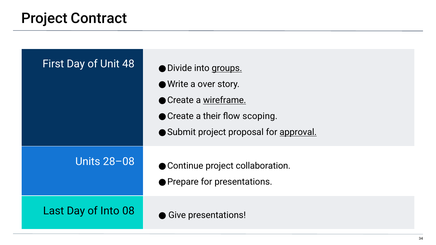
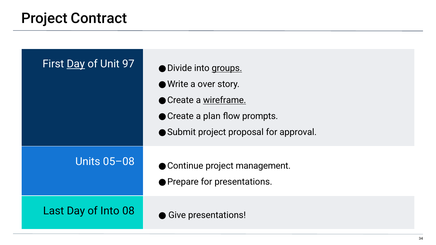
Day underline: none -> present (76, 64)
48: 48 -> 97 (128, 64)
their: their -> plan (212, 116)
scoping: scoping -> prompts (260, 116)
approval underline: present -> none (298, 132)
28–08: 28–08 -> 05–08 (119, 162)
collaboration: collaboration -> management (263, 166)
